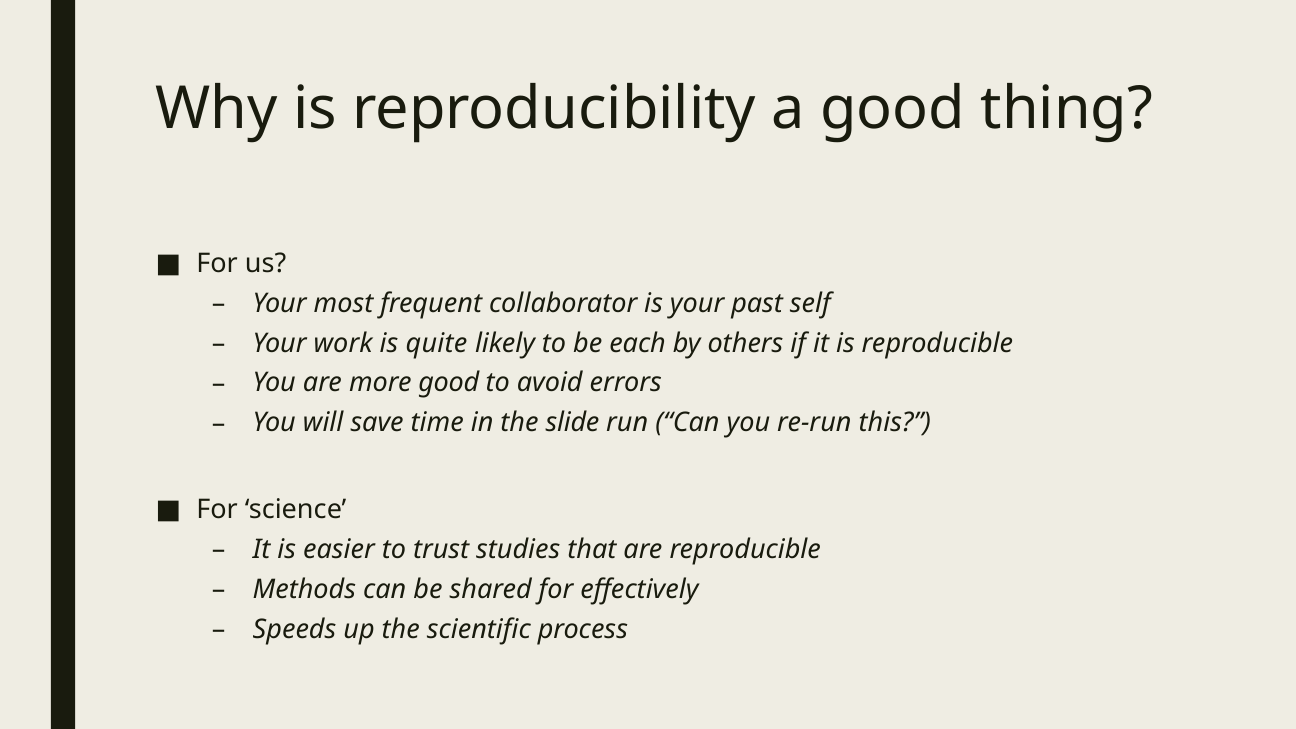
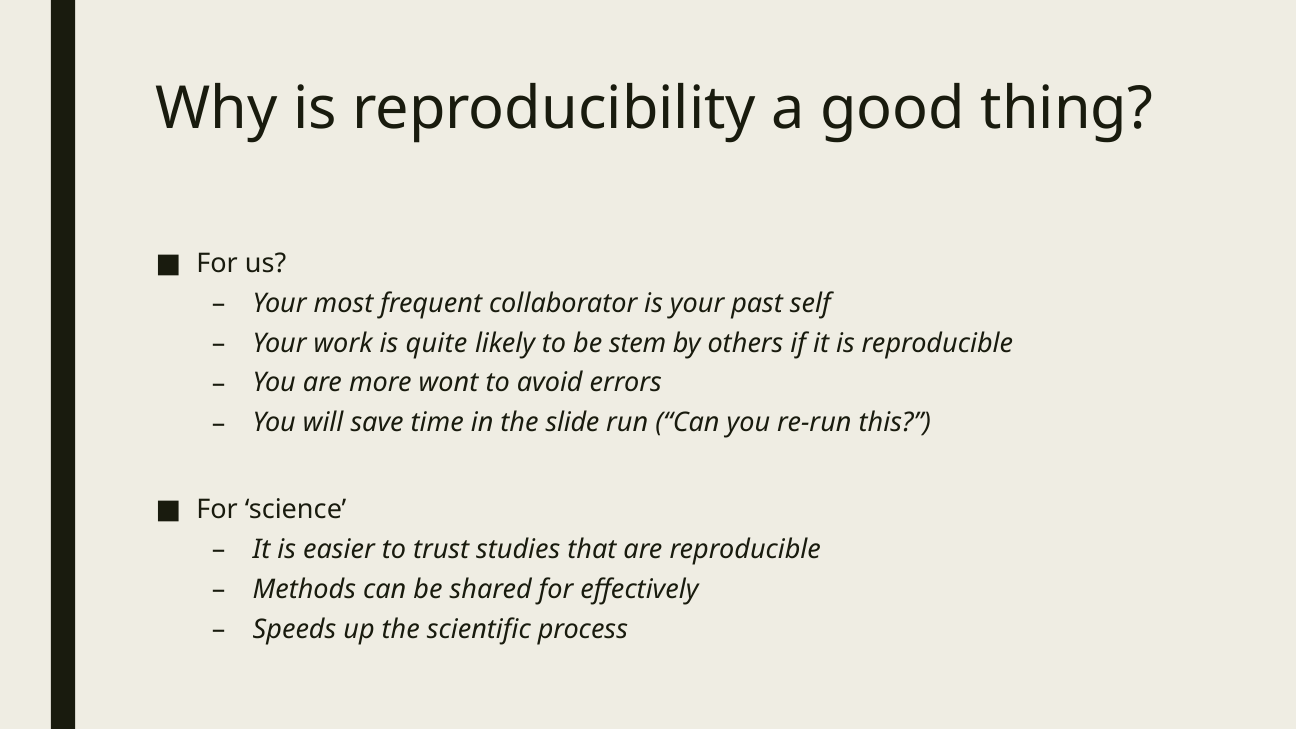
each: each -> stem (638, 343)
more good: good -> wont (449, 383)
